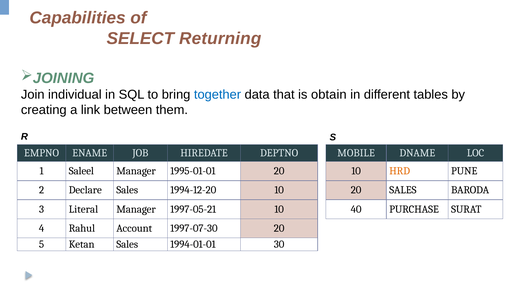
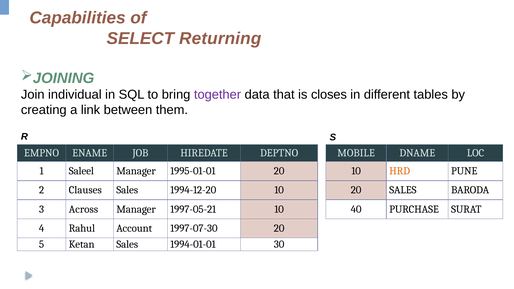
together colour: blue -> purple (218, 95)
obtain: obtain -> closes (329, 95)
Declare: Declare -> Clauses (85, 190)
Literal: Literal -> Across (83, 209)
